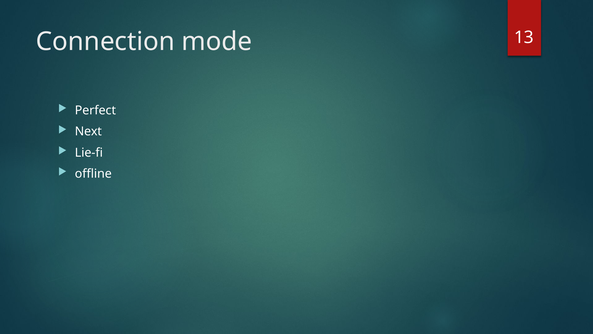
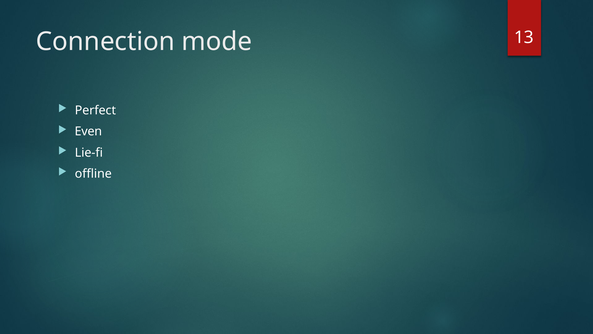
Next: Next -> Even (88, 131)
